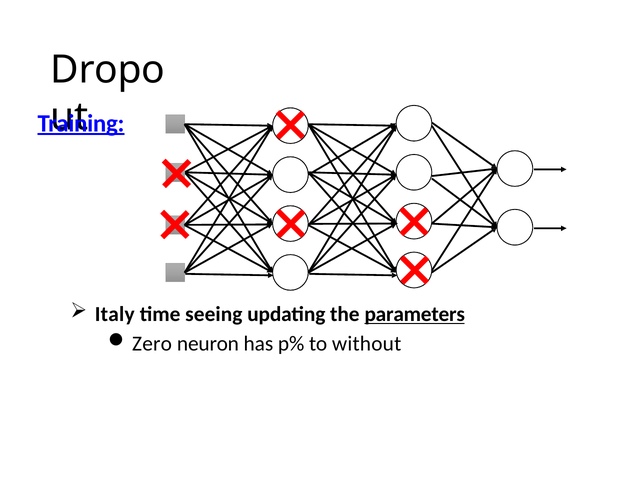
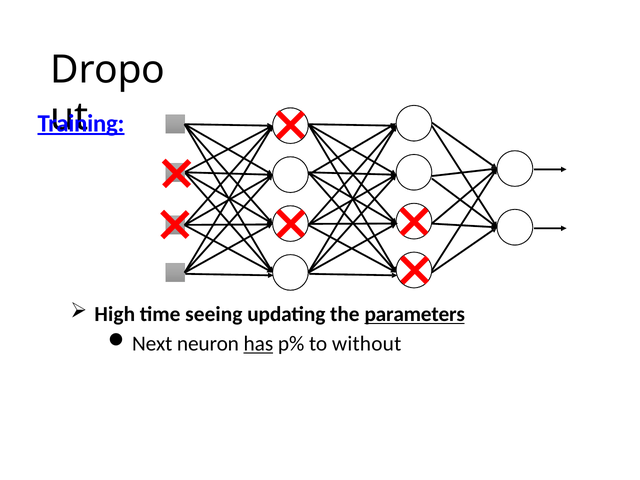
Italy: Italy -> High (115, 314)
Zero: Zero -> Next (152, 344)
has underline: none -> present (258, 344)
